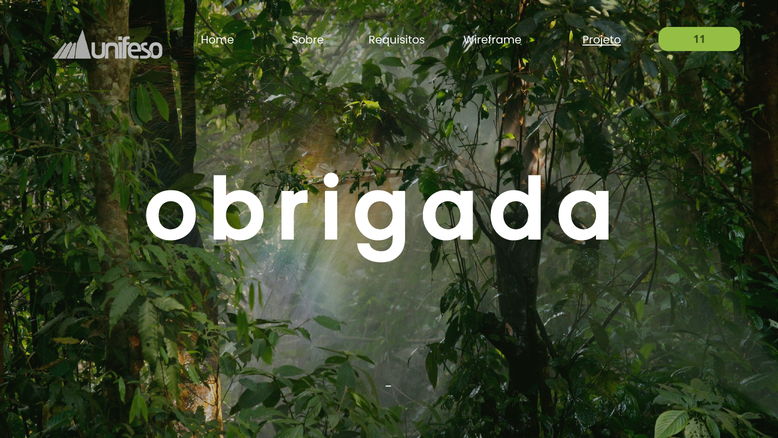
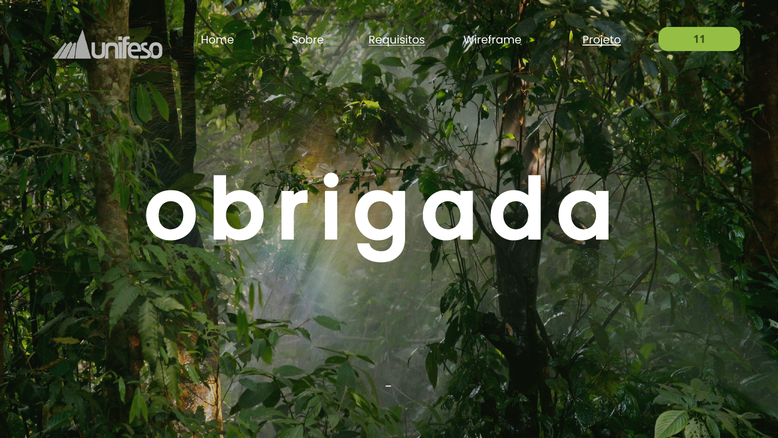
Requisitos underline: none -> present (397, 40)
